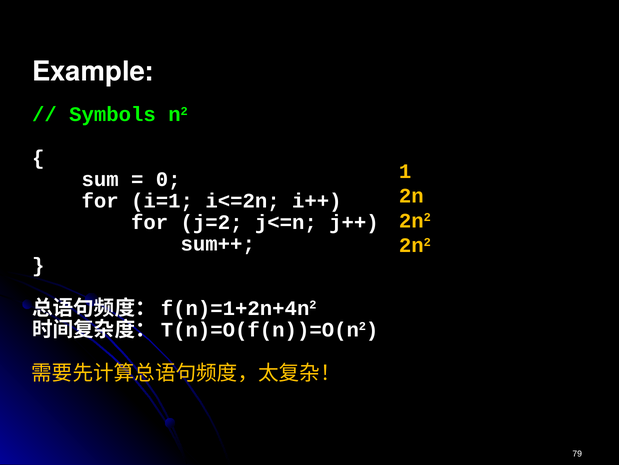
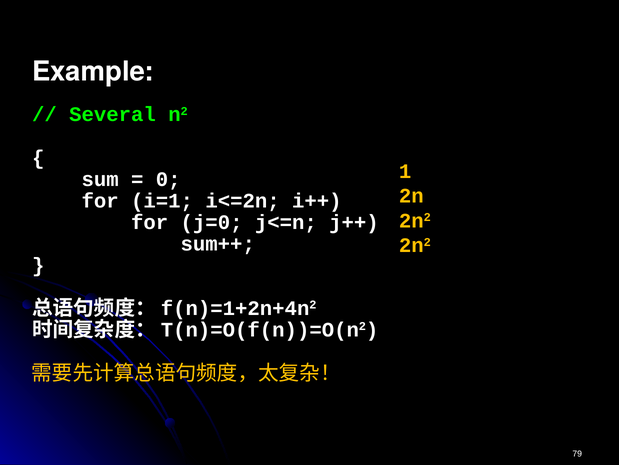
Symbols: Symbols -> Several (113, 114)
j=2: j=2 -> j=0 (212, 222)
